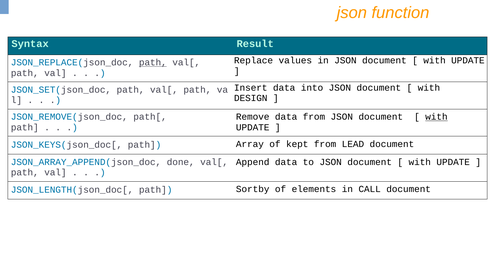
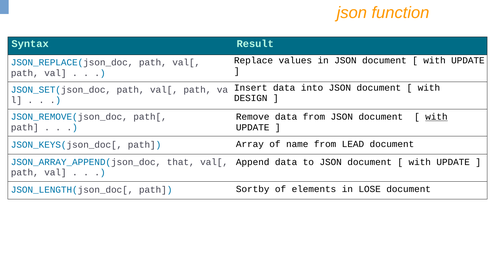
path underline: present -> none (153, 63)
kept: kept -> name (297, 144)
done: done -> that (181, 162)
CALL: CALL -> LOSE (370, 189)
